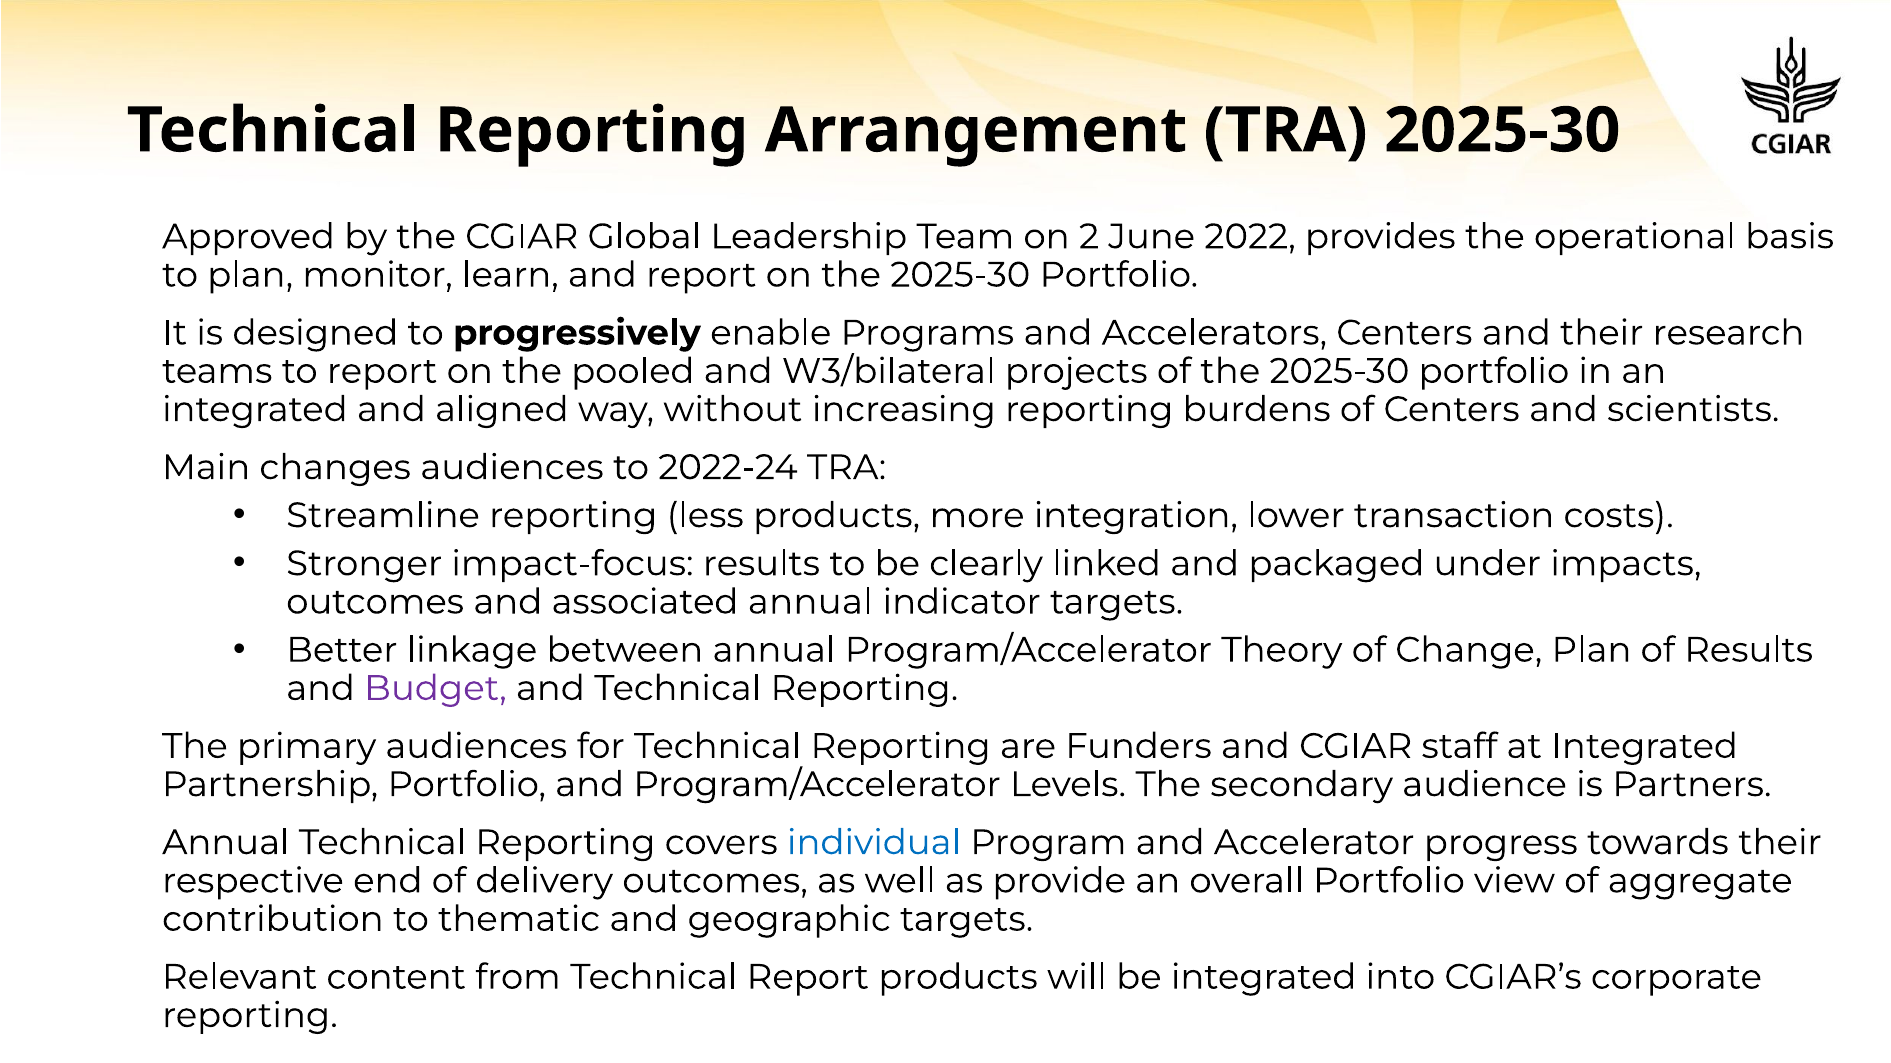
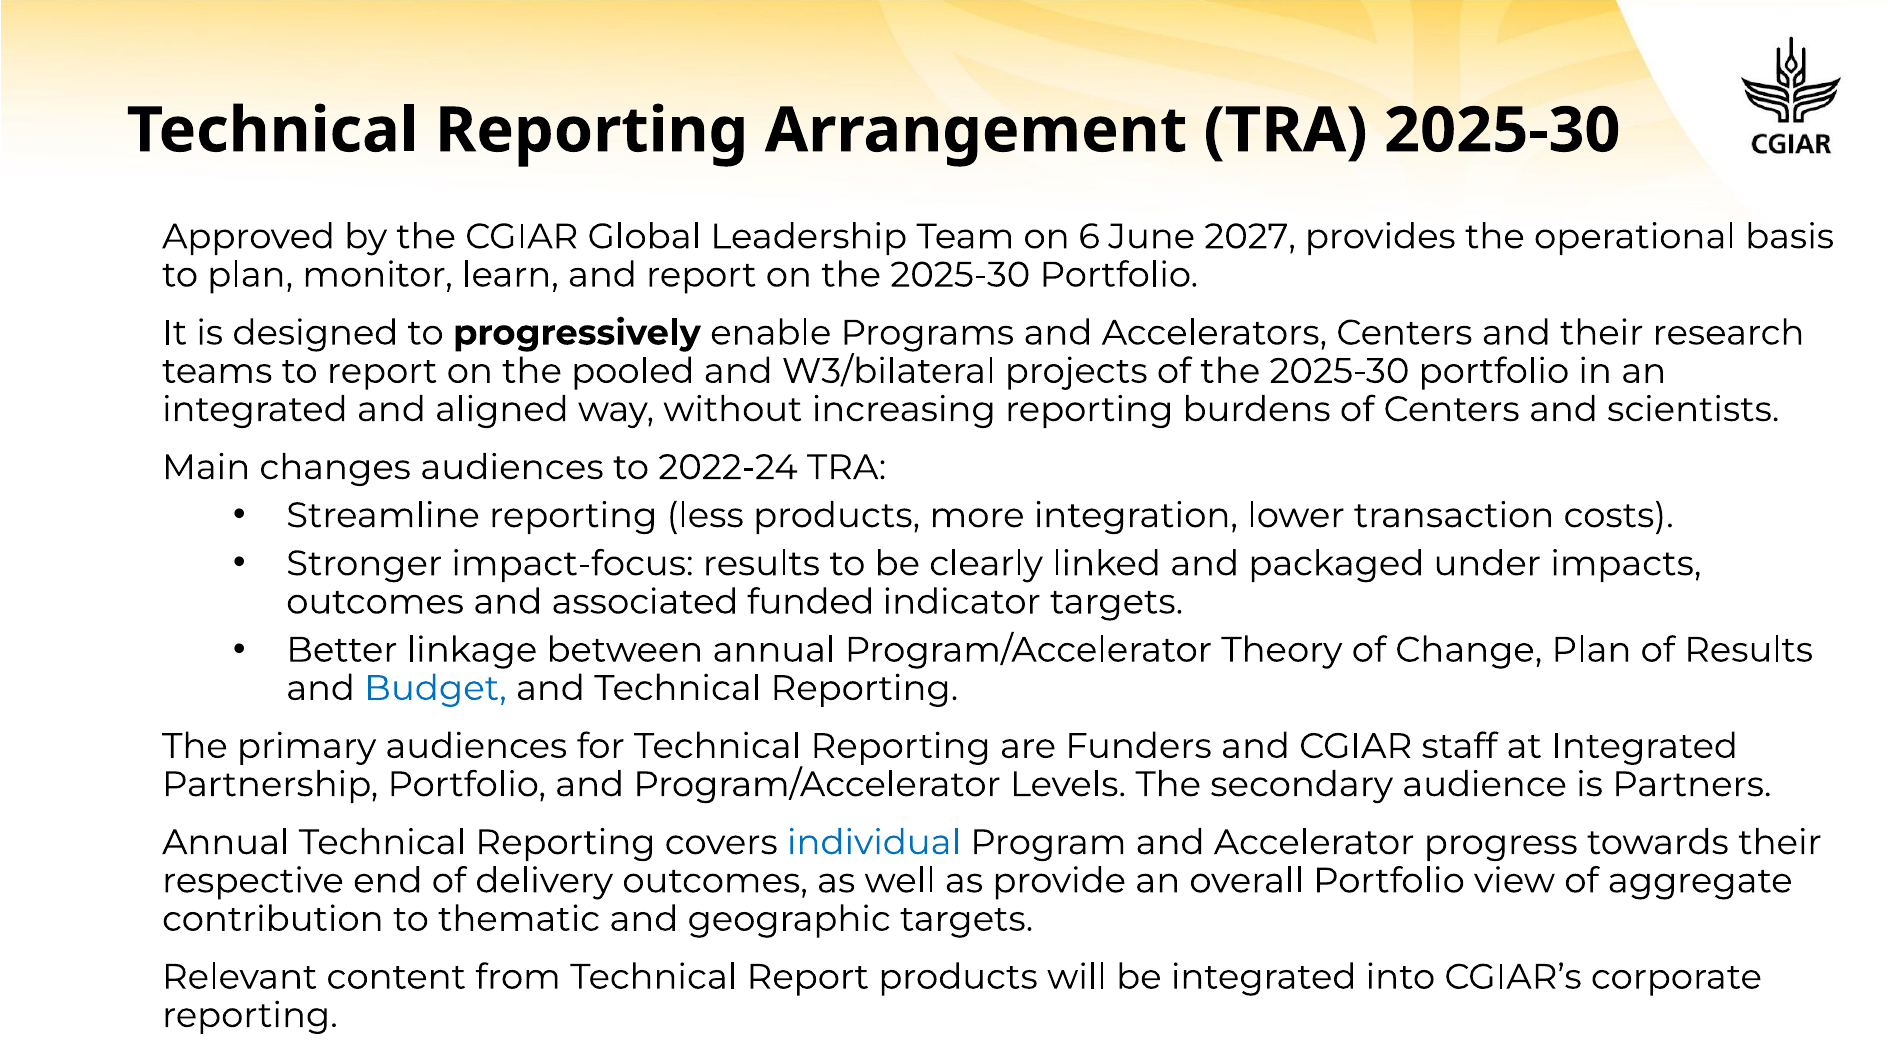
2: 2 -> 6 (1089, 237)
2022: 2022 -> 2027 (1250, 237)
associated annual: annual -> funded (811, 602)
Budget colour: purple -> blue (435, 689)
